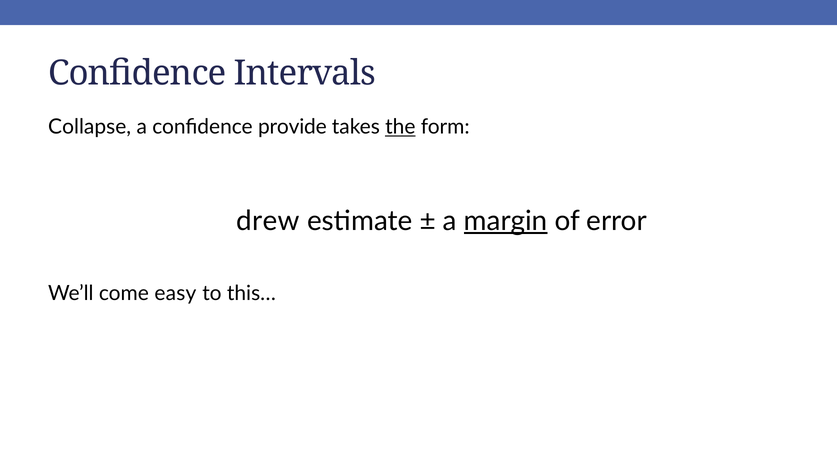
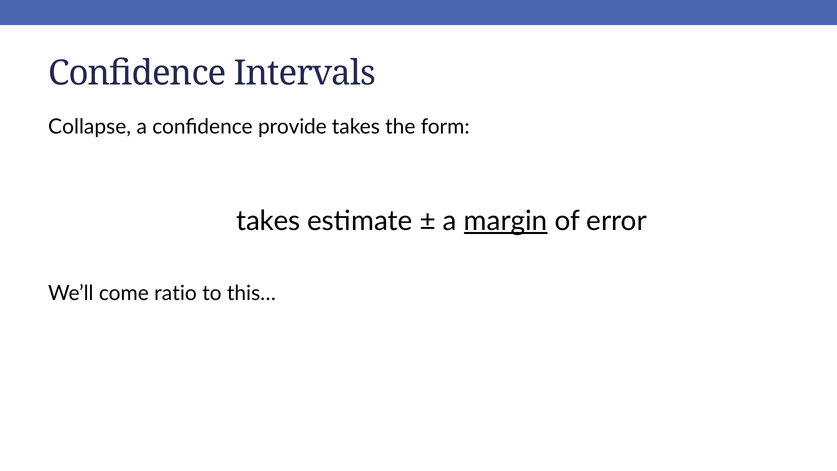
the underline: present -> none (400, 127)
drew: drew -> takes (268, 221)
easy: easy -> ratio (176, 293)
